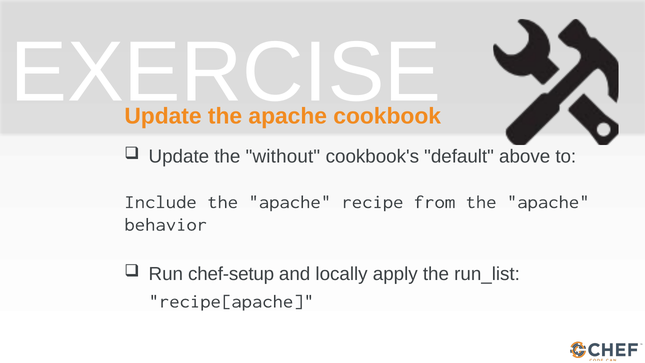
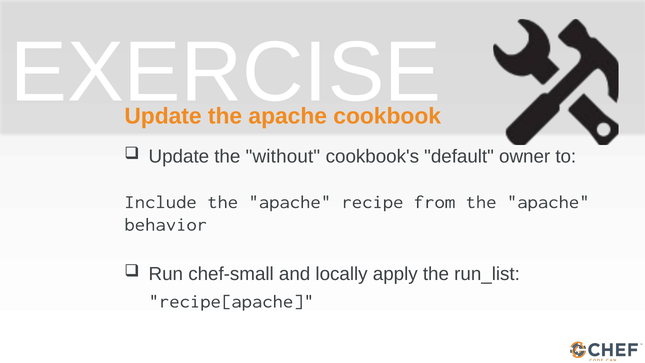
above: above -> owner (525, 157)
chef-setup: chef-setup -> chef-small (231, 274)
